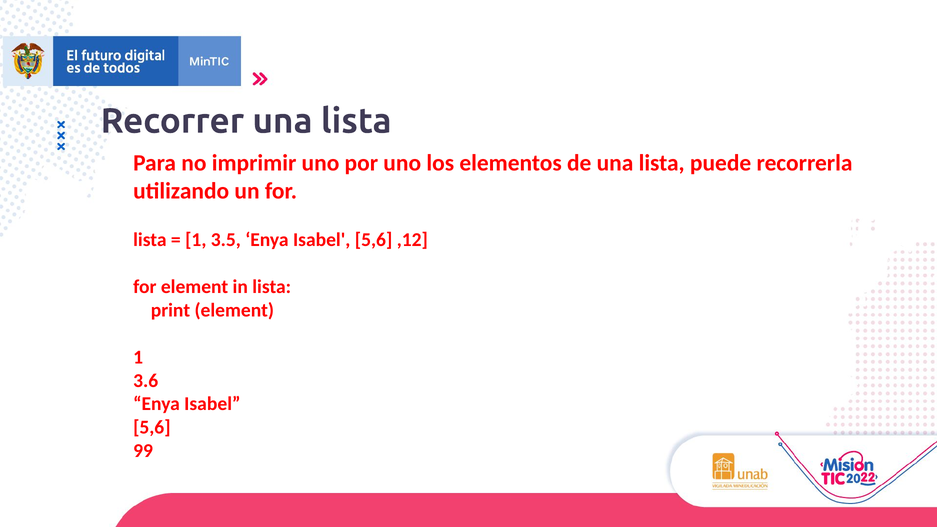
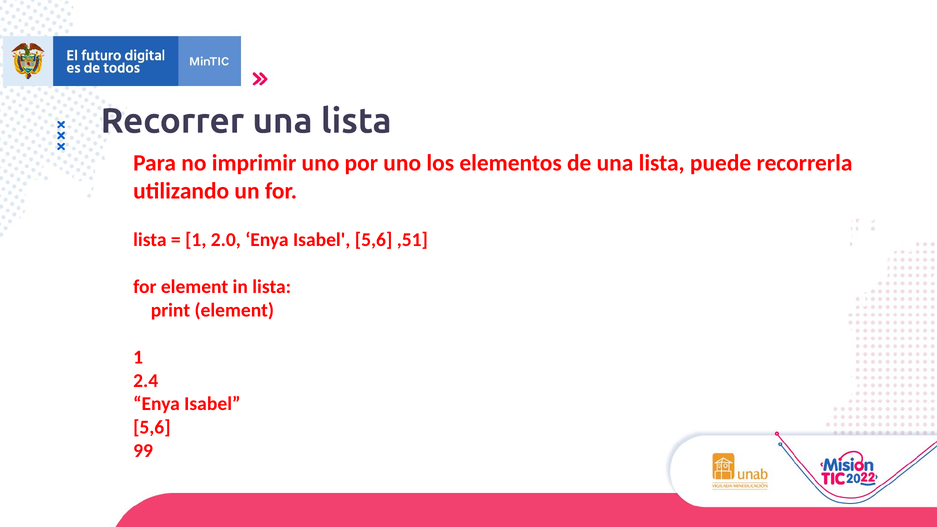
3.5: 3.5 -> 2.0 (226, 240)
,12: ,12 -> ,51 (412, 240)
3.6: 3.6 -> 2.4 (146, 381)
